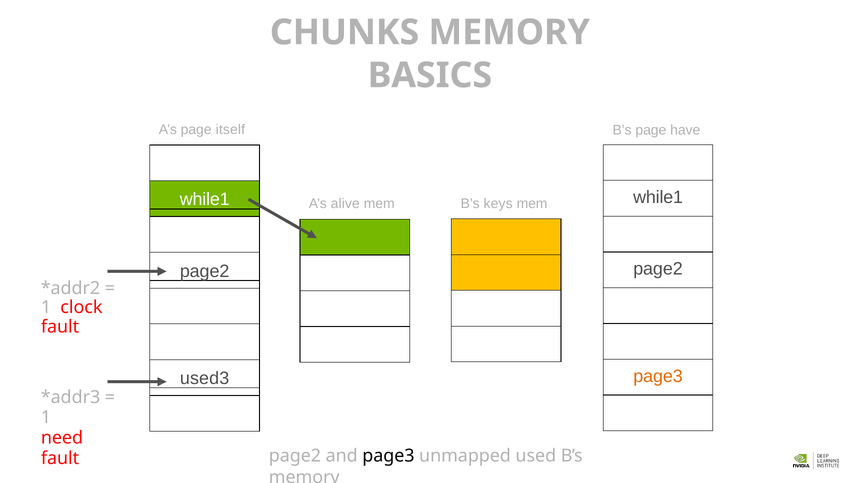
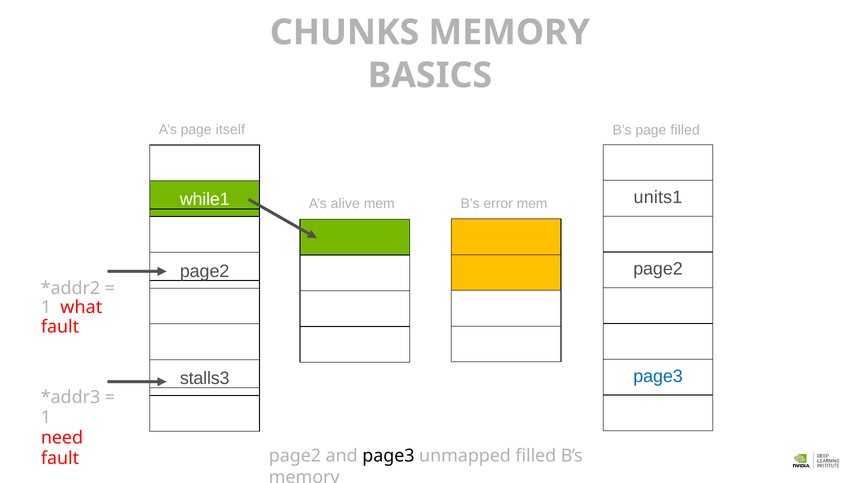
page have: have -> filled (685, 130)
keys: keys -> error (498, 204)
mem while1: while1 -> units1 (658, 198)
clock: clock -> what (81, 308)
page3 colour: orange -> blue (658, 376)
used3: used3 -> stalls3 (205, 379)
unmapped used: used -> filled (536, 456)
